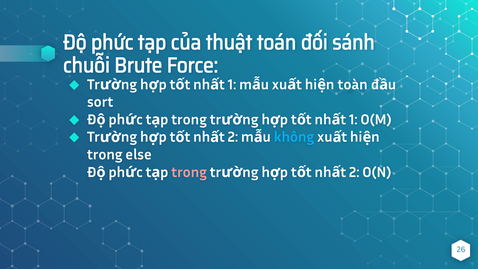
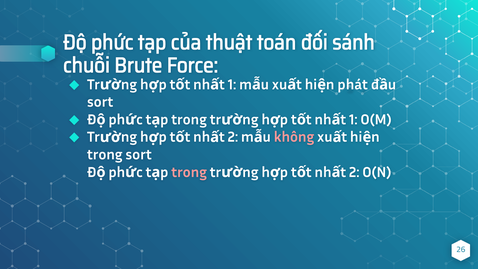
toàn: toàn -> phát (353, 85)
không colour: light blue -> pink (294, 137)
trong else: else -> sort (139, 155)
